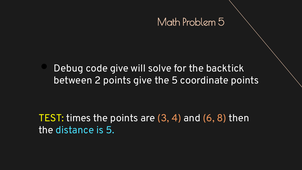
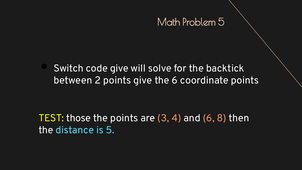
Debug: Debug -> Switch (69, 68)
the 5: 5 -> 6 (175, 80)
times: times -> those (78, 118)
